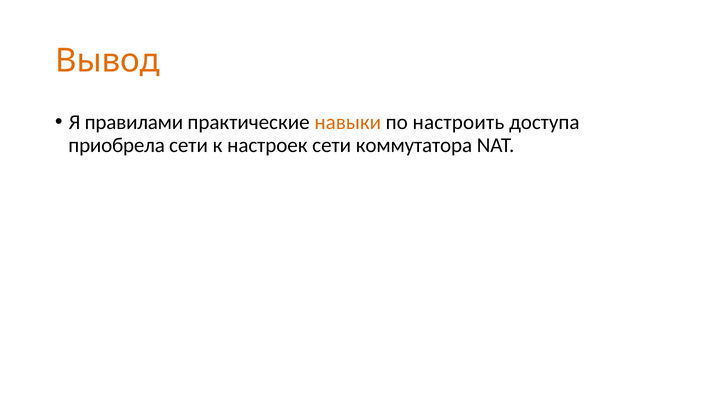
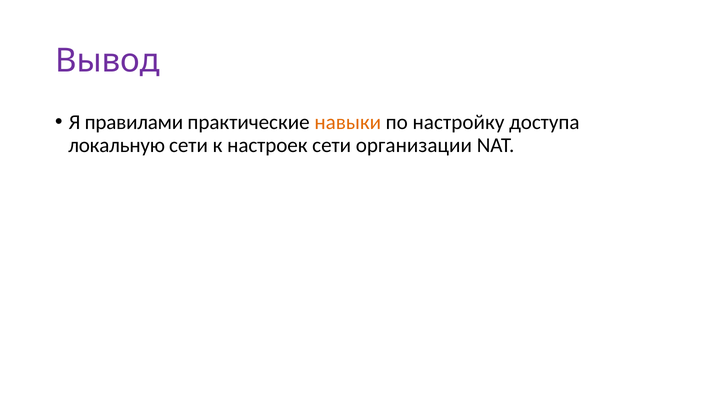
Вывод colour: orange -> purple (108, 61)
настроить: настроить -> настройку (458, 122)
приобрела: приобрела -> локальную (117, 145)
коммутатора: коммутатора -> организации (414, 145)
